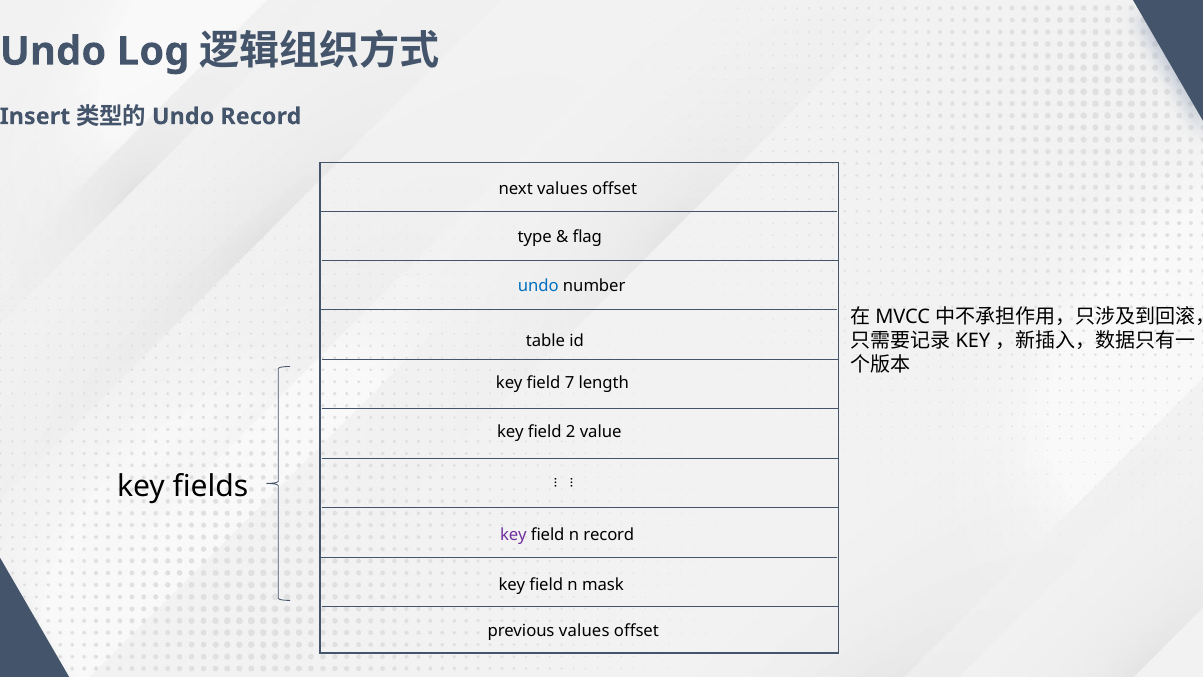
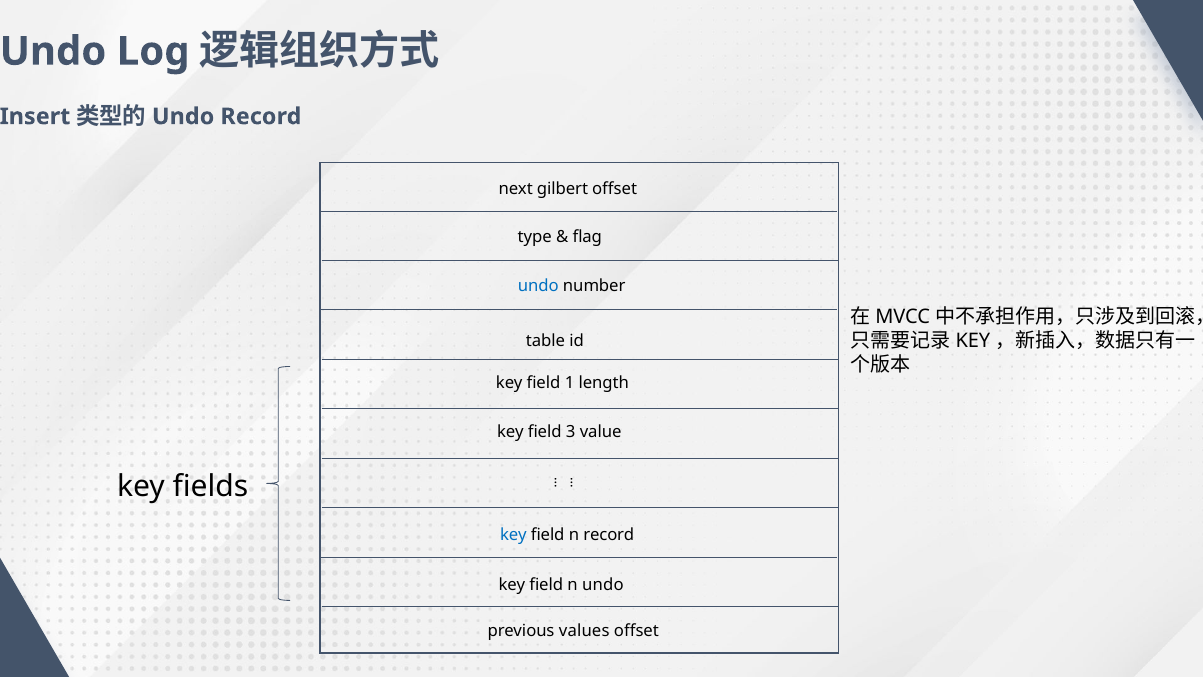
next values: values -> gilbert (563, 189)
7: 7 -> 1 (570, 383)
2: 2 -> 3 (571, 432)
key colour: purple -> blue (513, 535)
n mask: mask -> undo (603, 585)
